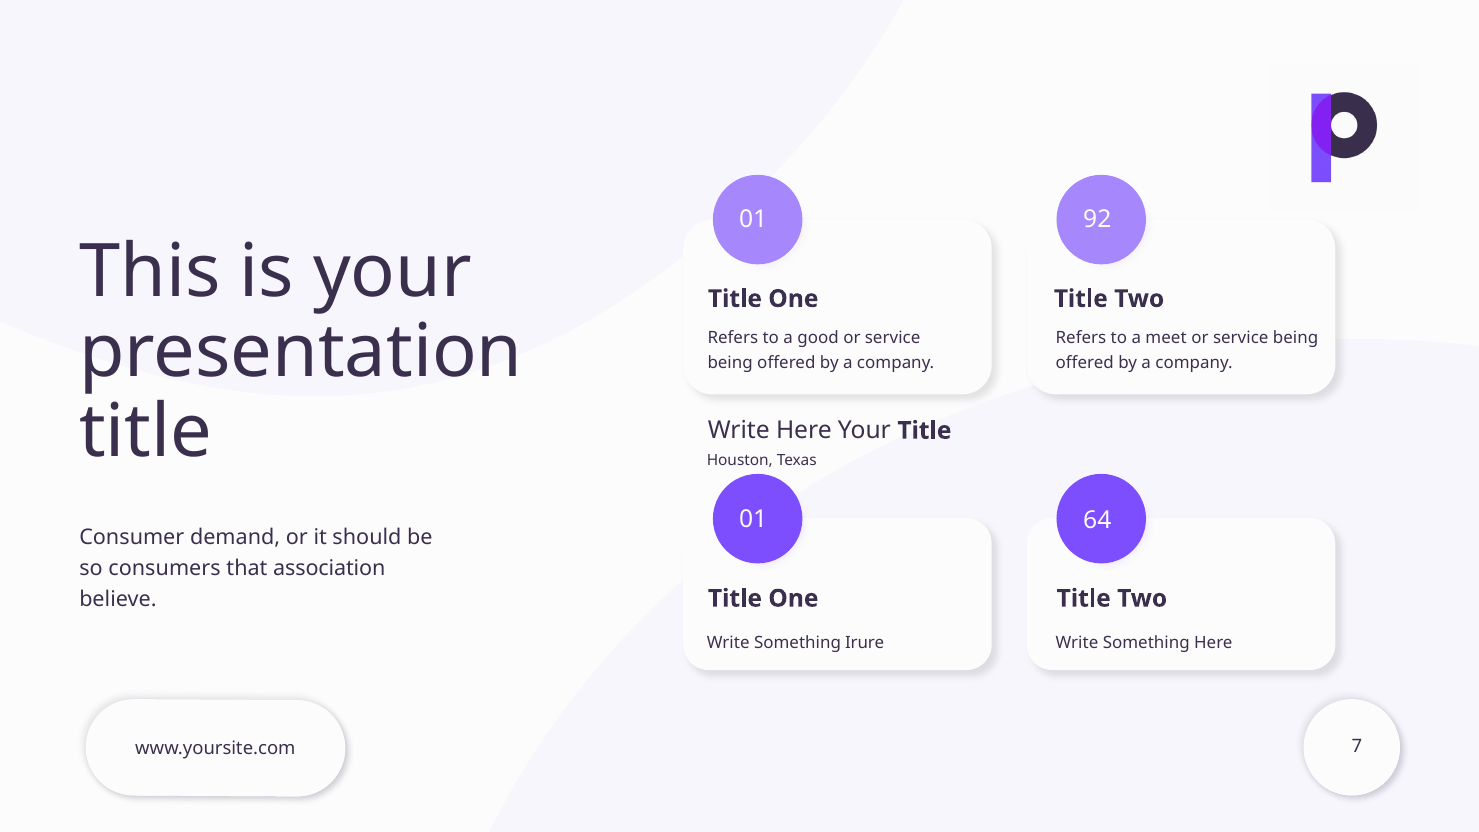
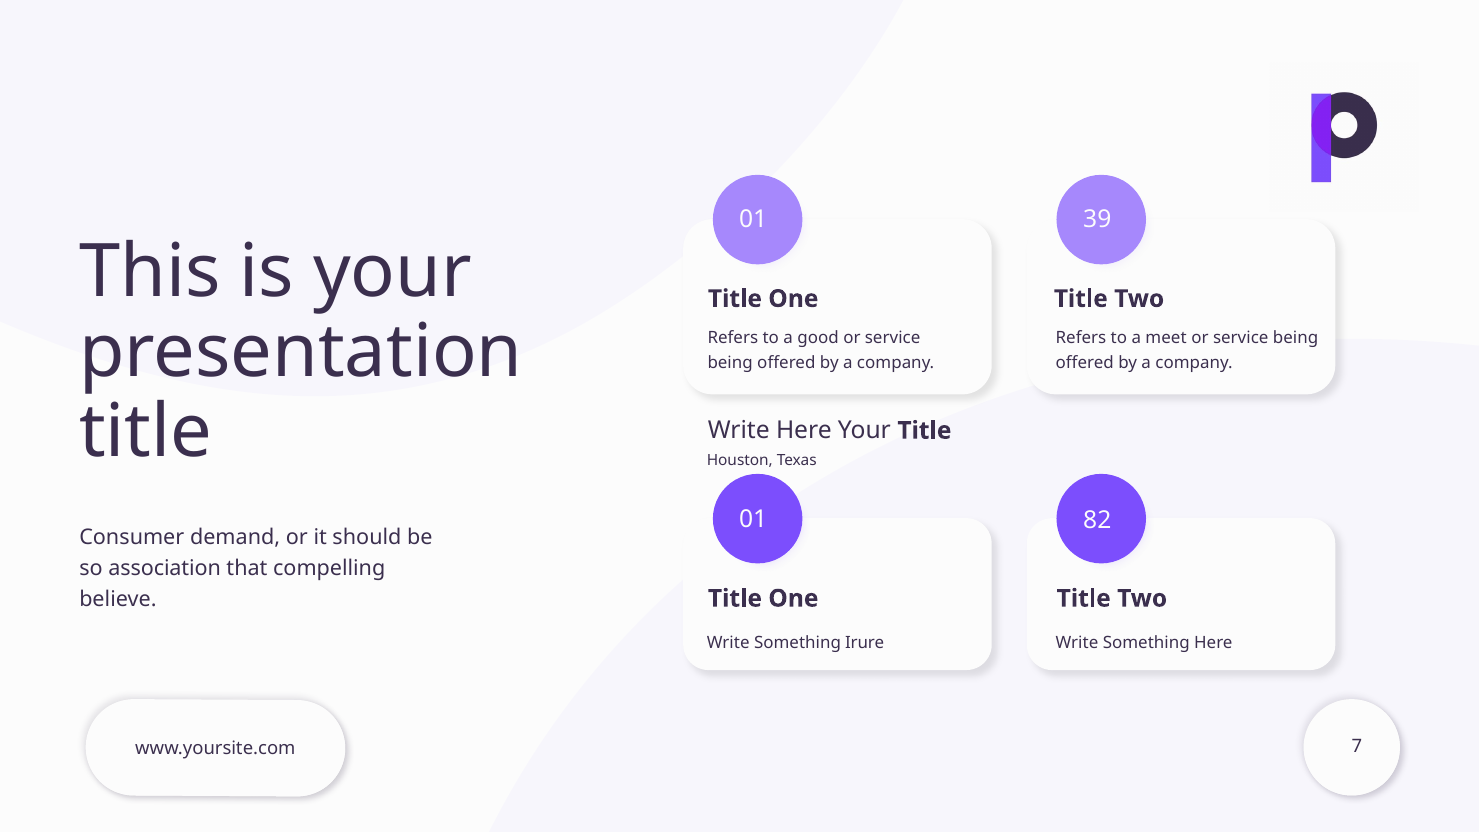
92: 92 -> 39 (1097, 220)
64: 64 -> 82 (1097, 521)
consumers: consumers -> association (165, 569)
association: association -> compelling (329, 569)
